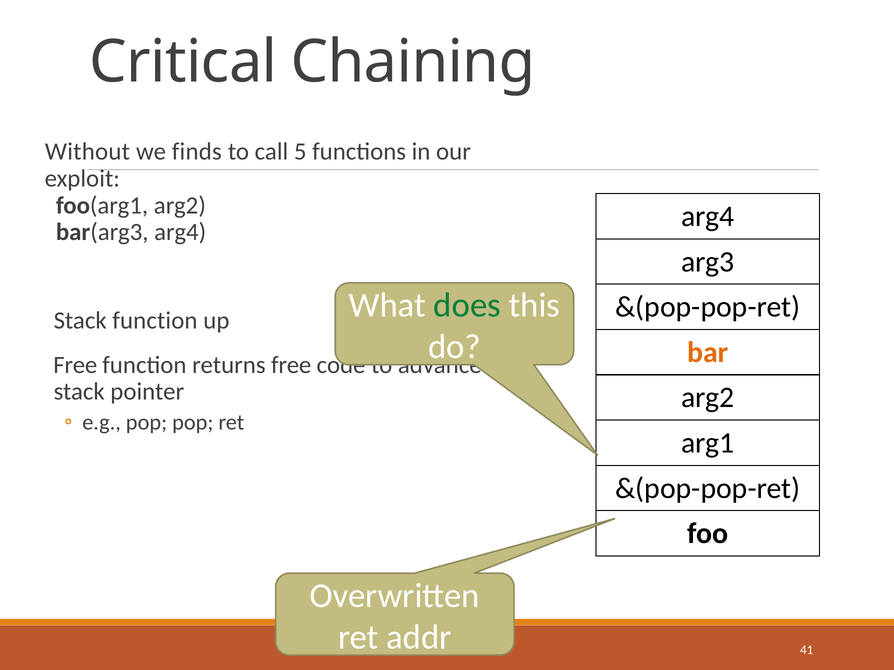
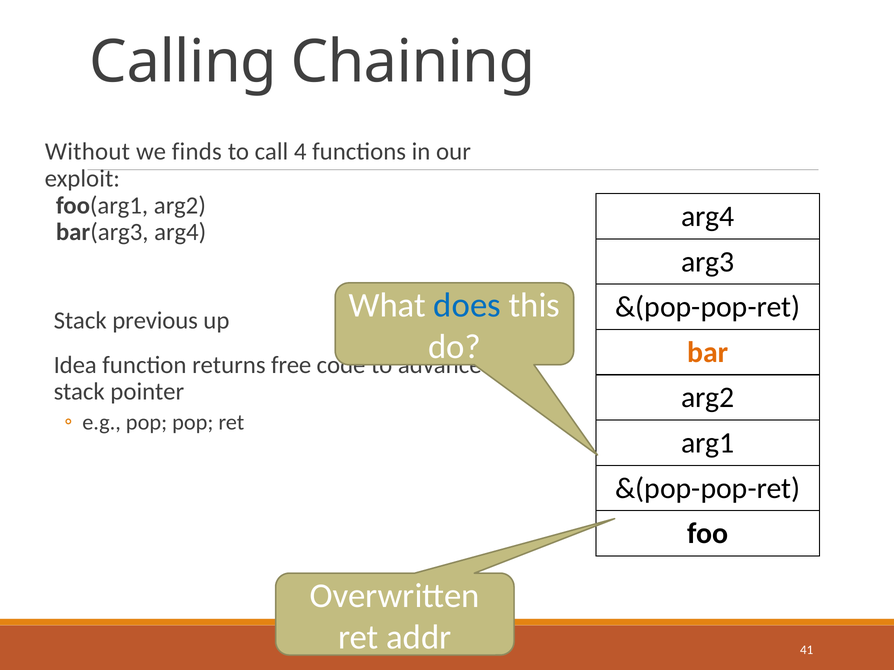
Critical: Critical -> Calling (183, 62)
5: 5 -> 4 (300, 152)
does colour: green -> blue (467, 306)
Stack function: function -> previous (155, 321)
Free: Free -> Idea (75, 365)
